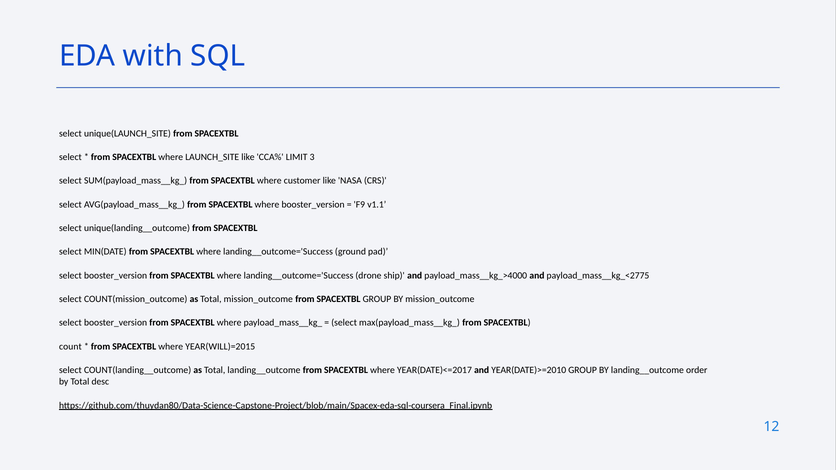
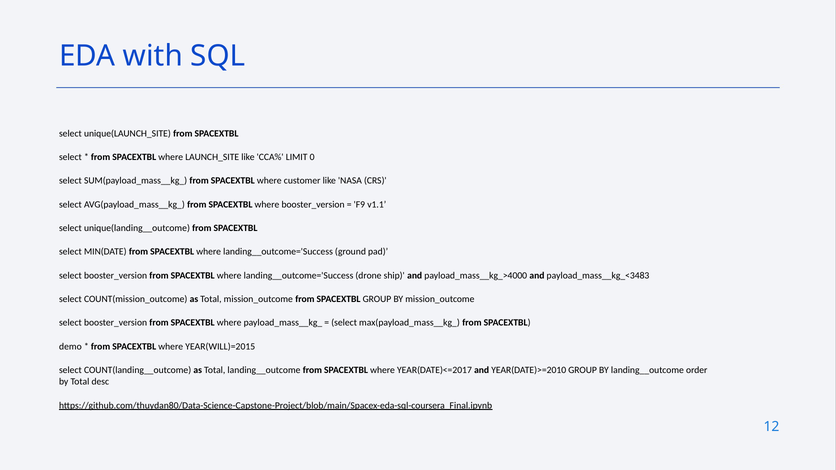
3: 3 -> 0 (312, 157)
payload_mass__kg_<2775: payload_mass__kg_<2775 -> payload_mass__kg_<3483 (598, 276)
count: count -> demo (70, 347)
